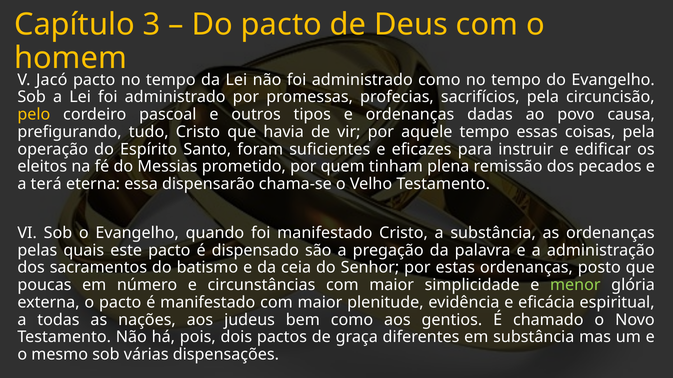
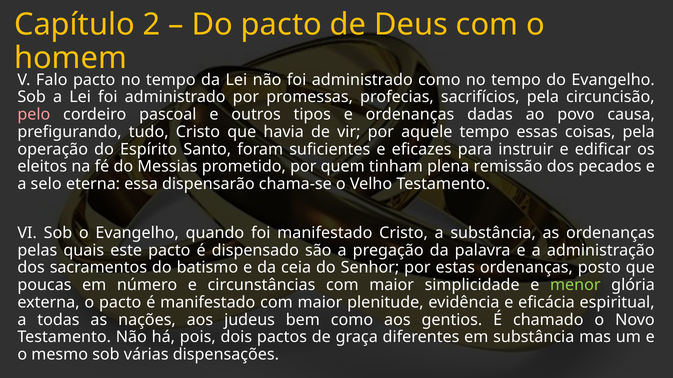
3: 3 -> 2 (152, 25)
Jacó: Jacó -> Falo (52, 80)
pelo colour: yellow -> pink (34, 115)
terá: terá -> selo (46, 184)
